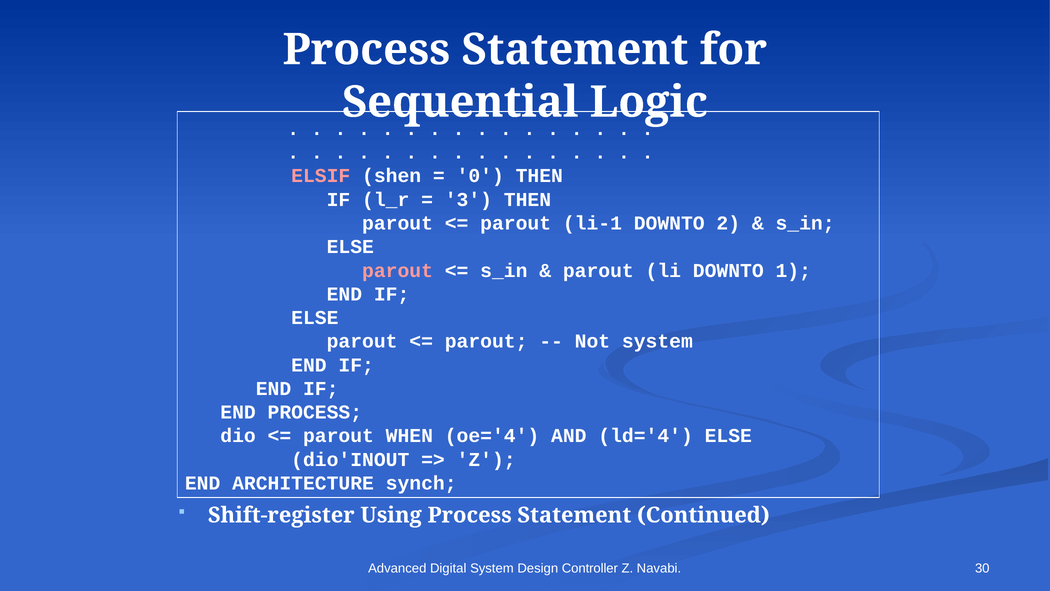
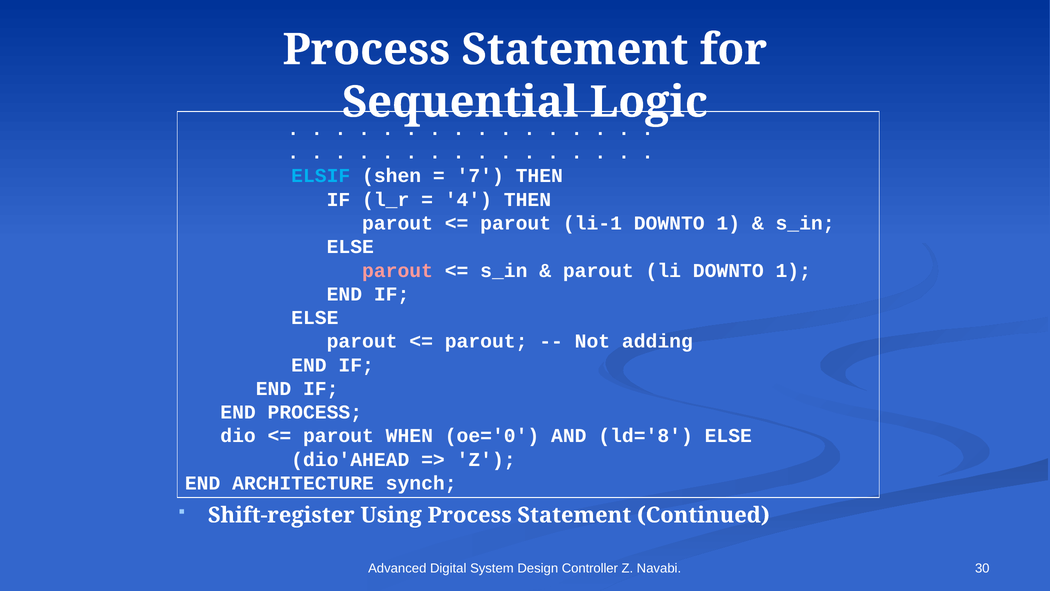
ELSIF colour: pink -> light blue (321, 176)
0: 0 -> 7 (480, 176)
3: 3 -> 4 (468, 199)
li-1 DOWNTO 2: 2 -> 1 (728, 223)
Not system: system -> adding (657, 341)
oe='4: oe='4 -> oe='0 (492, 436)
ld='4: ld='4 -> ld='8 (646, 436)
dio'INOUT: dio'INOUT -> dio'AHEAD (350, 459)
